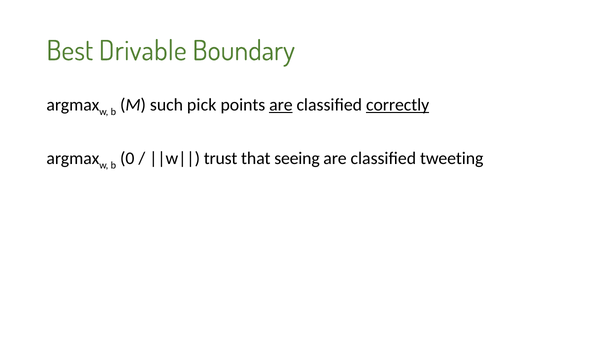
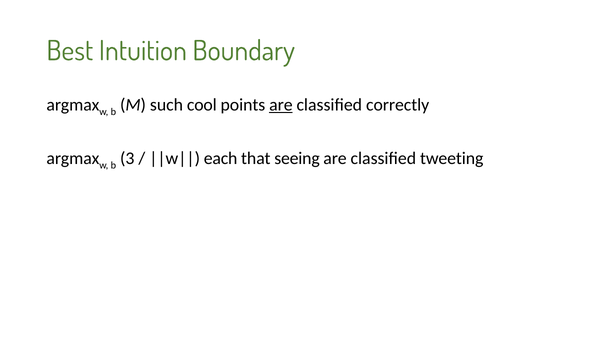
Drivable: Drivable -> Intuition (143, 51)
pick: pick -> cool (202, 105)
correctly underline: present -> none (398, 105)
0: 0 -> 3 (127, 159)
trust: trust -> each (221, 159)
